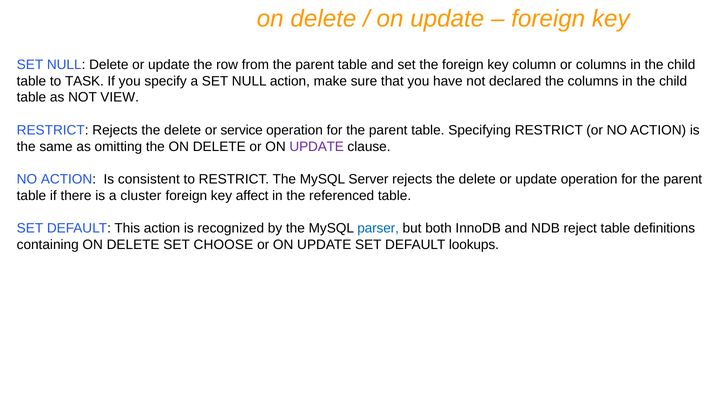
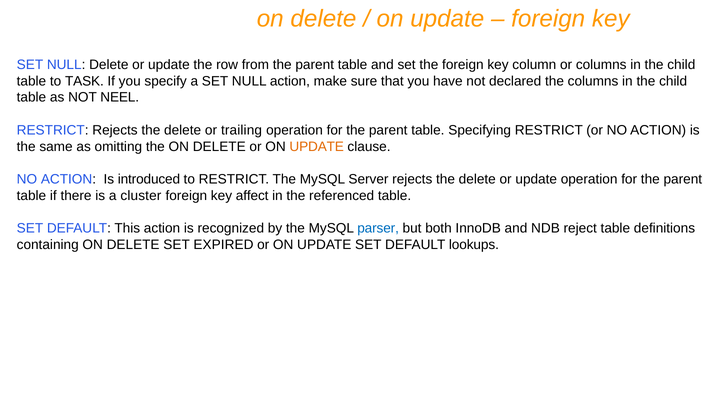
VIEW: VIEW -> NEEL (120, 97)
service: service -> trailing (242, 130)
UPDATE colour: purple -> orange (317, 146)
consistent: consistent -> introduced (149, 179)
CHOOSE: CHOOSE -> EXPIRED (223, 244)
